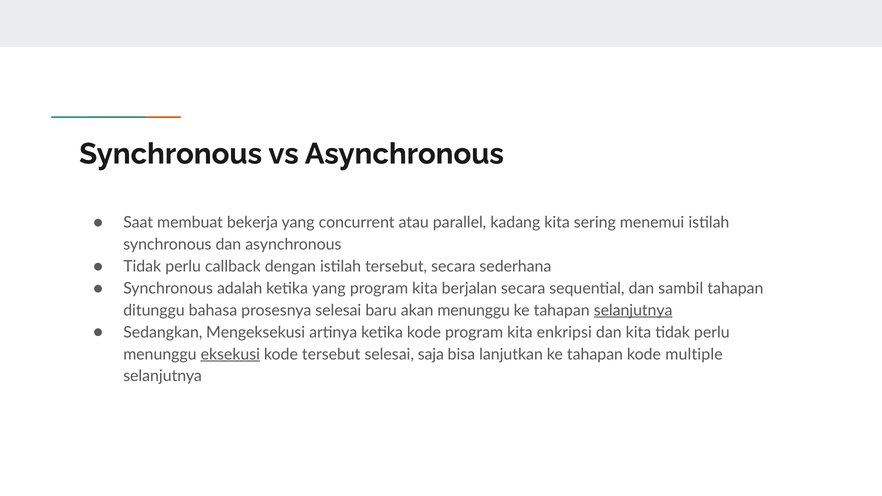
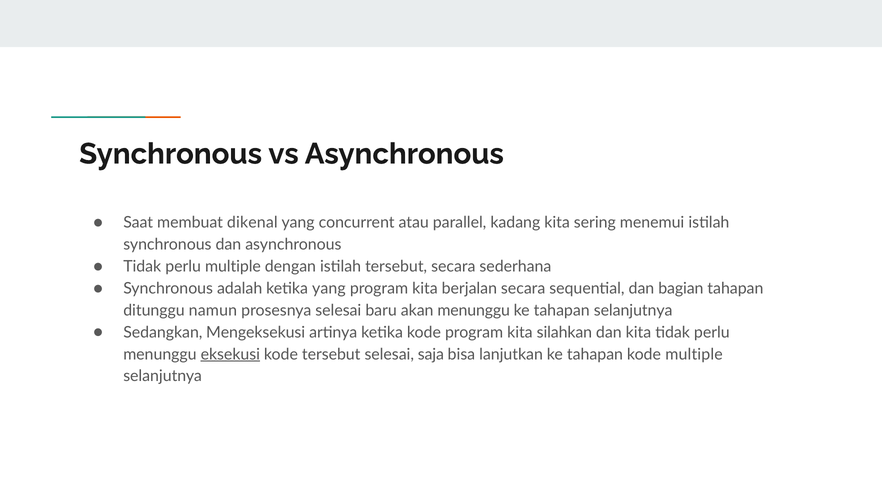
bekerja: bekerja -> dikenal (252, 223)
perlu callback: callback -> multiple (233, 267)
sambil: sambil -> bagian (681, 289)
bahasa: bahasa -> namun (213, 310)
selanjutnya underline: present -> none (633, 310)
enkripsi: enkripsi -> silahkan (564, 332)
